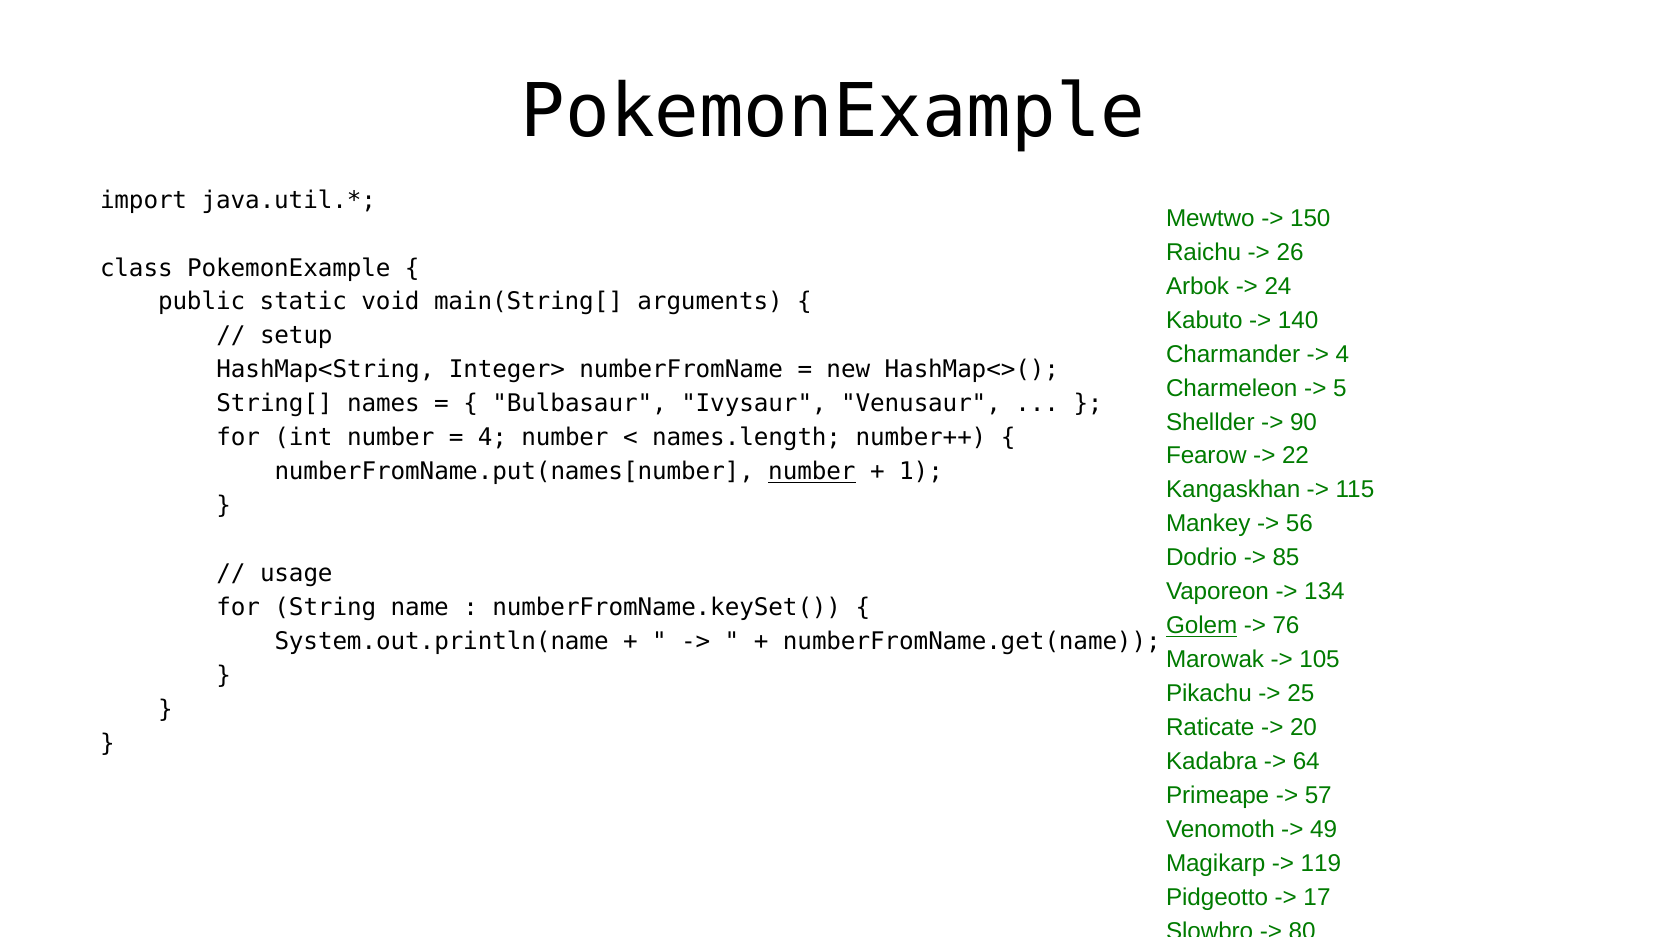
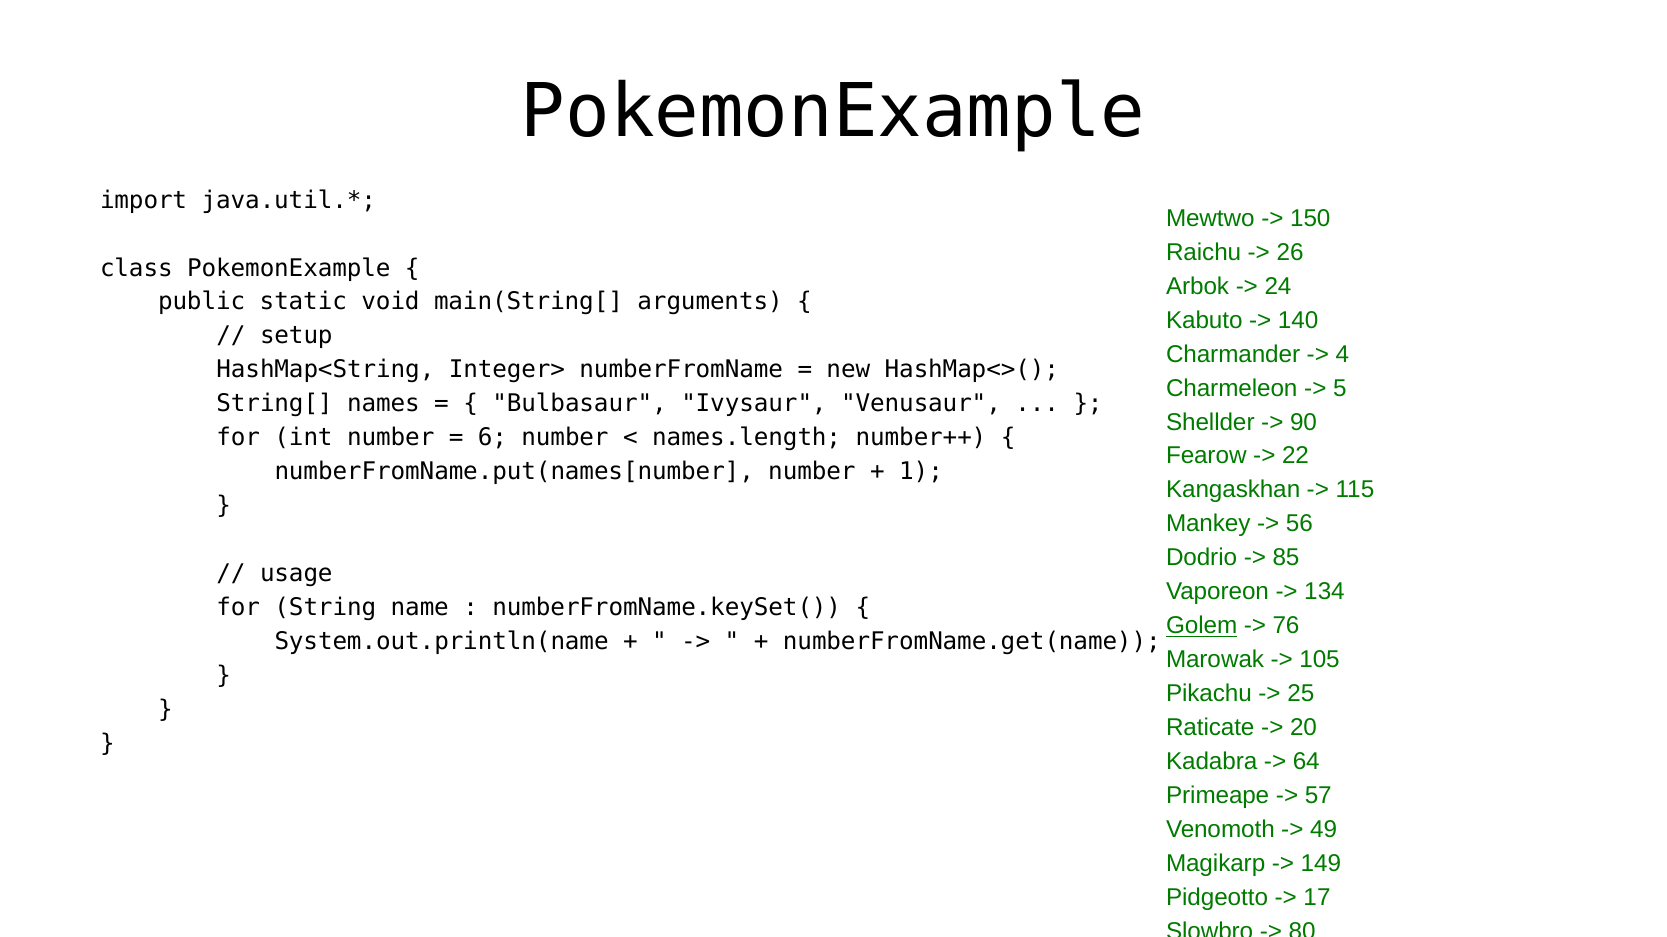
4: 4 -> 6 (492, 438)
number underline: present -> none (812, 472)
119: 119 -> 149 (1321, 864)
